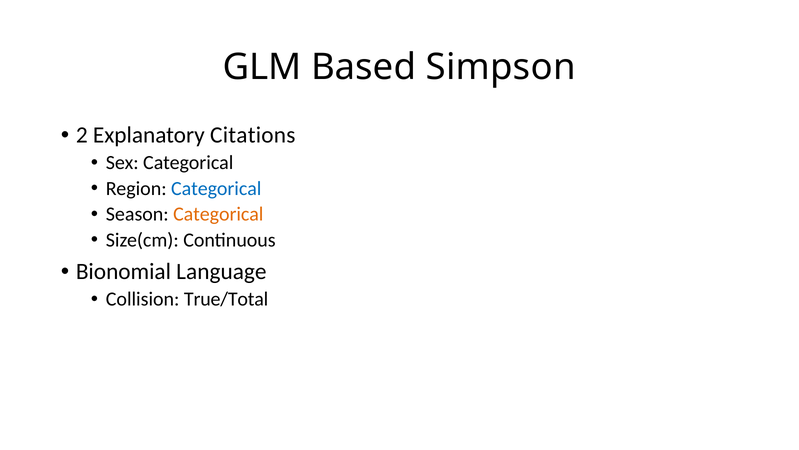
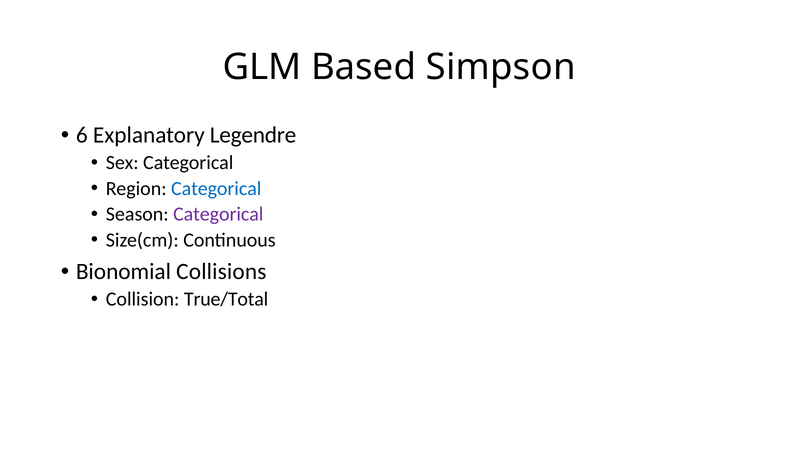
2: 2 -> 6 (82, 135)
Citations: Citations -> Legendre (253, 135)
Categorical colour: orange -> purple (218, 214)
Language: Language -> Collisions (221, 271)
